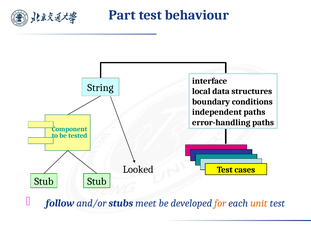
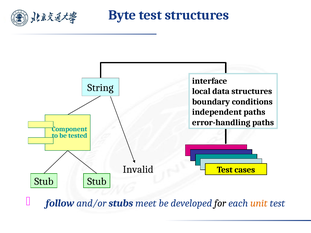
Part: Part -> Byte (122, 15)
test behaviour: behaviour -> structures (197, 15)
Looked: Looked -> Invalid (138, 170)
for colour: orange -> black (220, 203)
